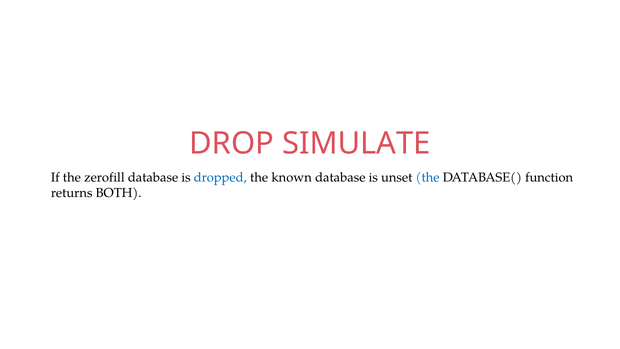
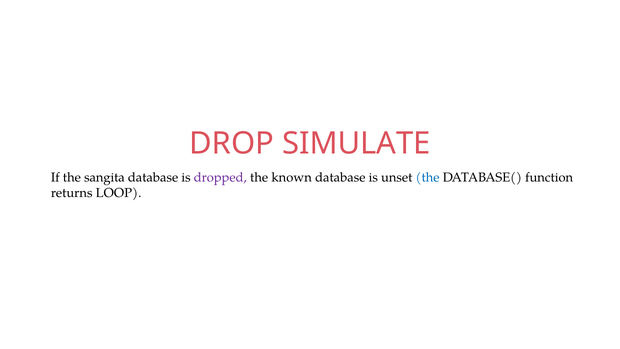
zerofill: zerofill -> sangita (104, 178)
dropped colour: blue -> purple (220, 178)
BOTH: BOTH -> LOOP (119, 193)
